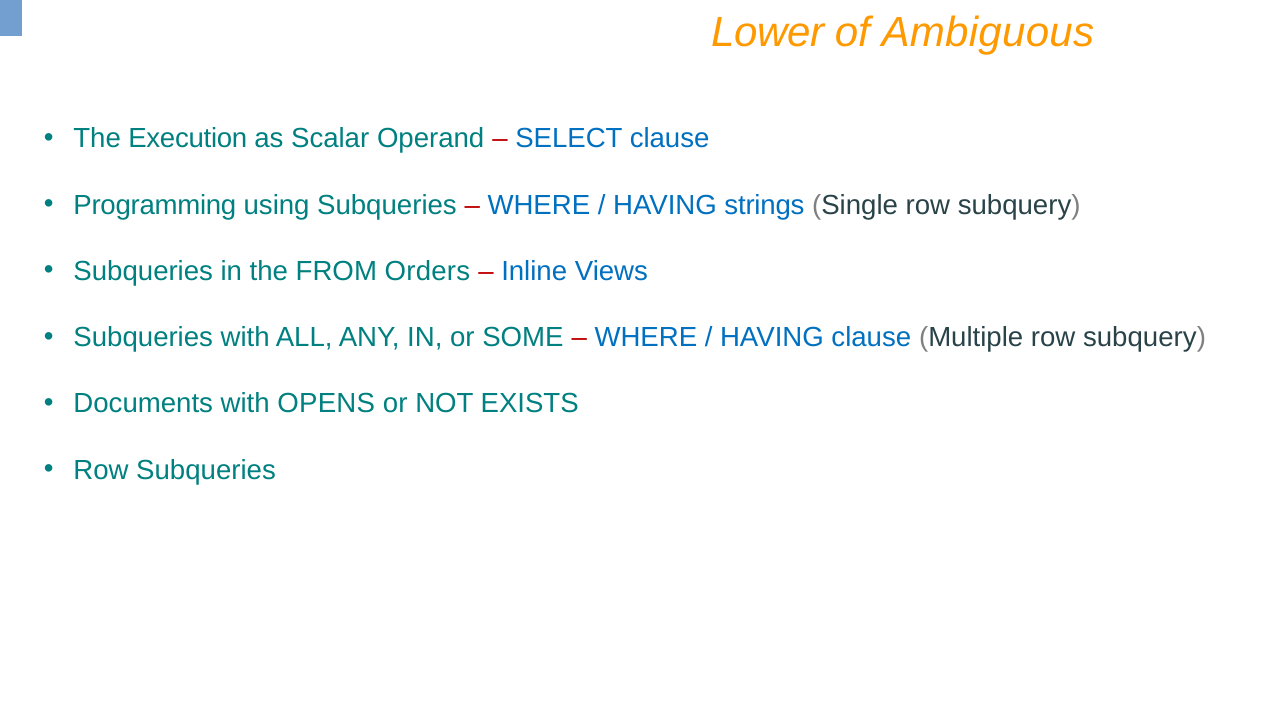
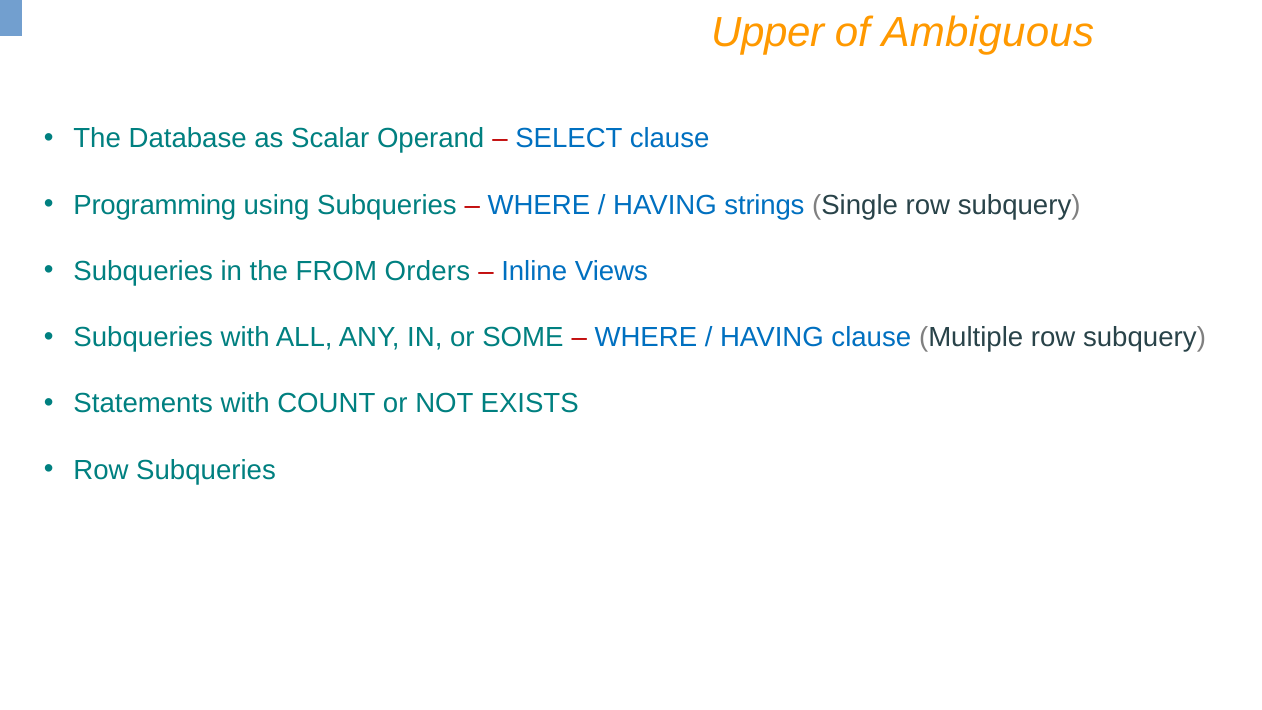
Lower: Lower -> Upper (768, 33)
Execution: Execution -> Database (188, 139)
Documents: Documents -> Statements (143, 404)
OPENS: OPENS -> COUNT (326, 404)
